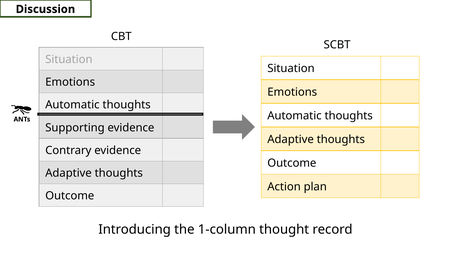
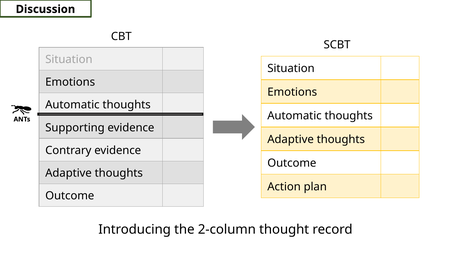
1-column: 1-column -> 2-column (227, 229)
